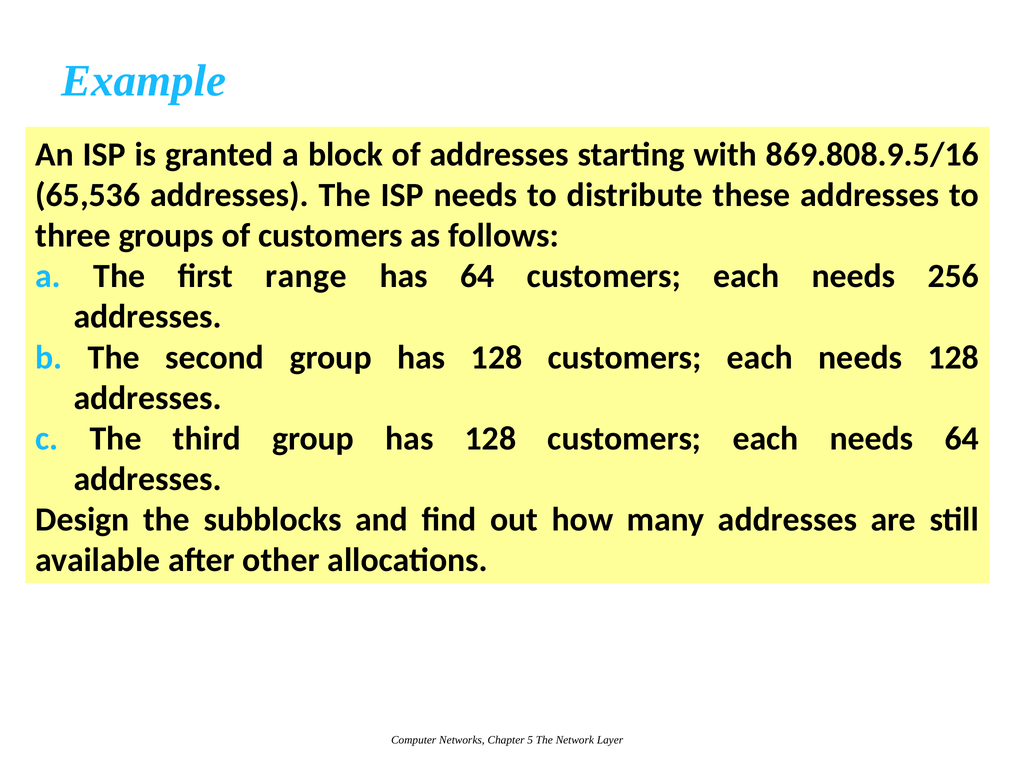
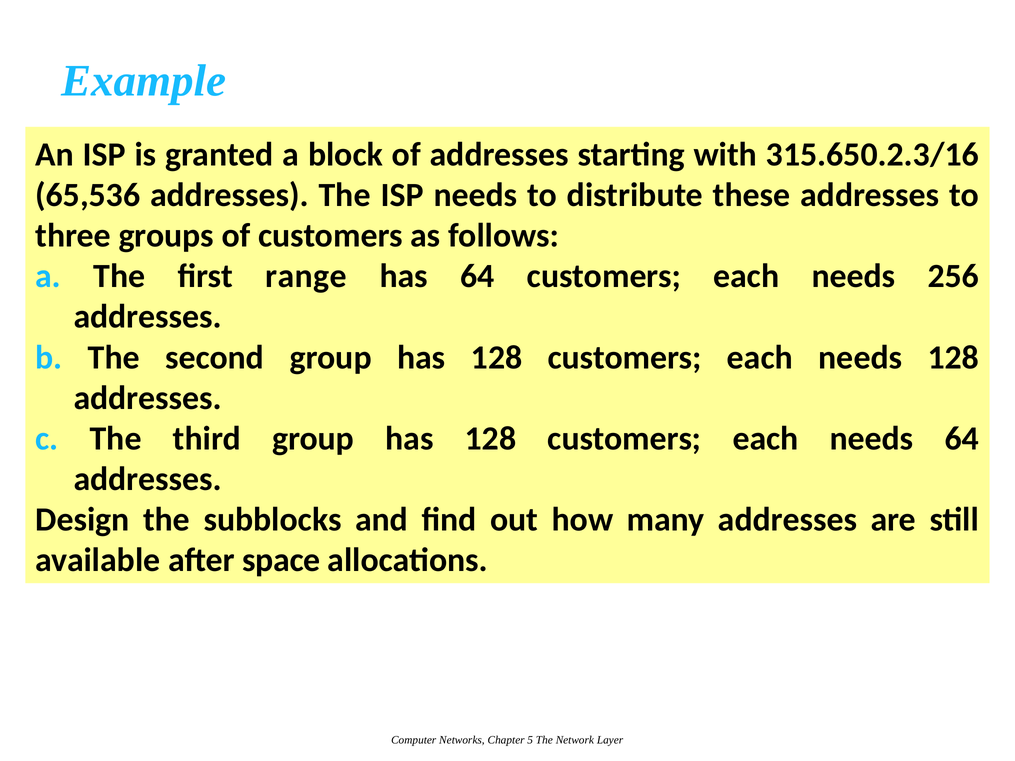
869.808.9.5/16: 869.808.9.5/16 -> 315.650.2.3/16 (872, 155)
other: other -> space (281, 561)
